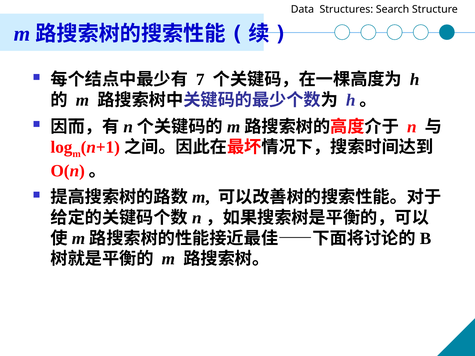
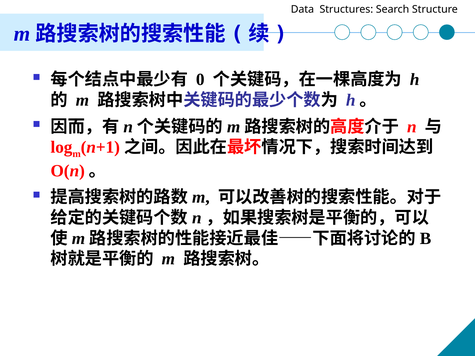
7: 7 -> 0 (200, 80)
